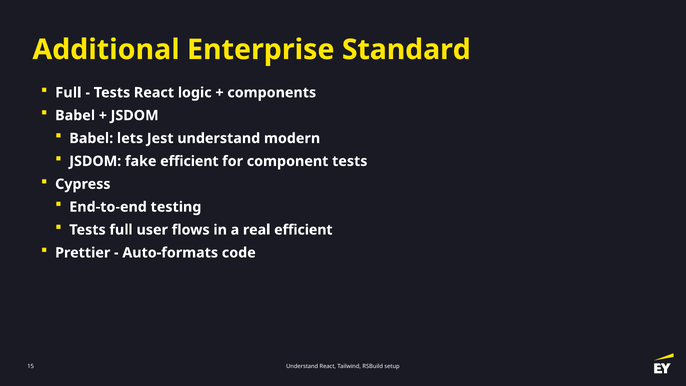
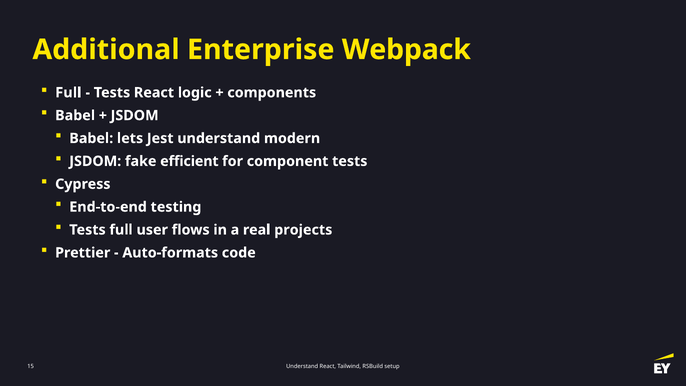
Standard: Standard -> Webpack (406, 50)
real efficient: efficient -> projects (303, 230)
